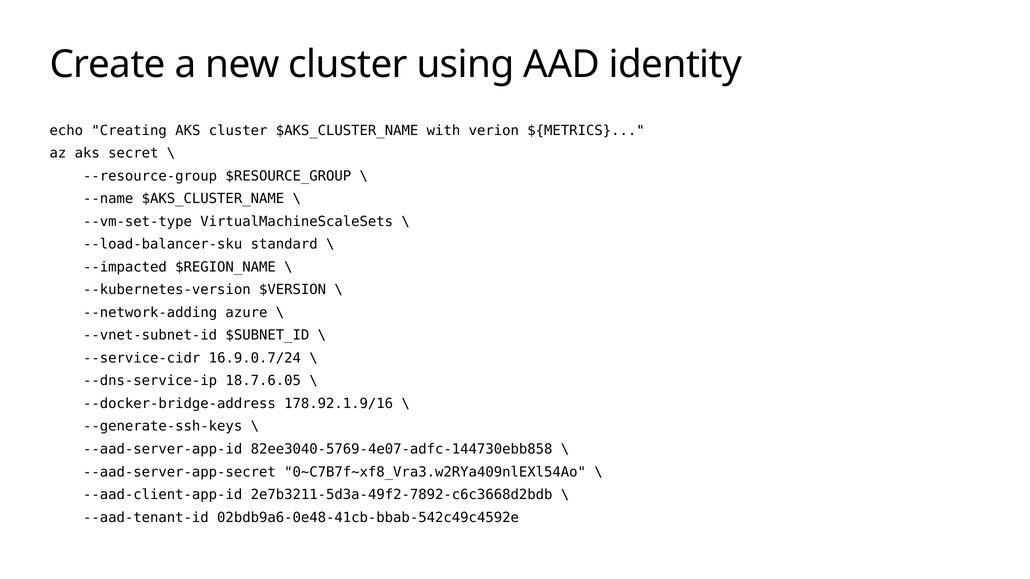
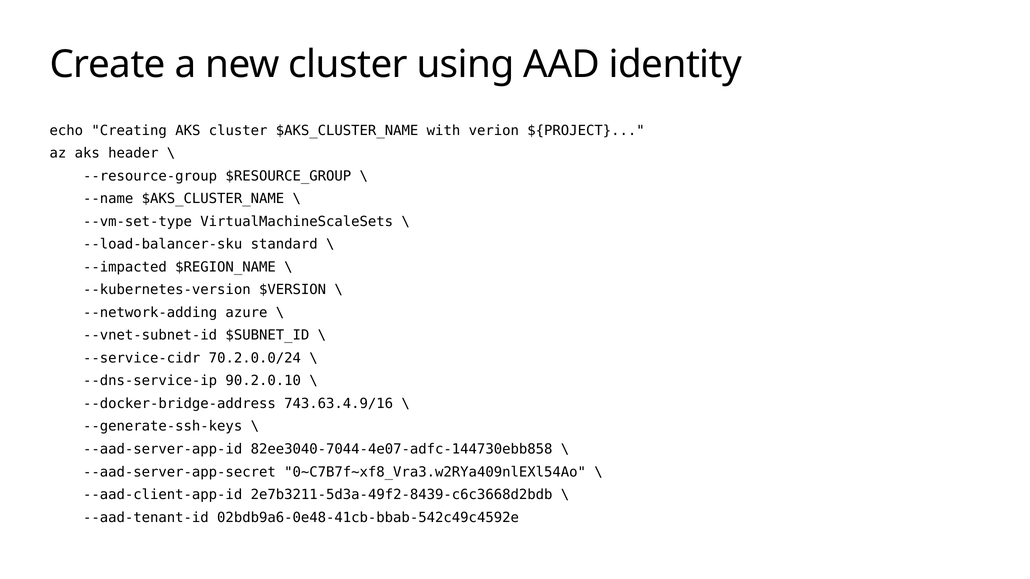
${METRICS: ${METRICS -> ${PROJECT (586, 131)
secret: secret -> header (133, 153)
16.9.0.7/24: 16.9.0.7/24 -> 70.2.0.0/24 (255, 358)
18.7.6.05: 18.7.6.05 -> 90.2.0.10 (263, 381)
178.92.1.9/16: 178.92.1.9/16 -> 743.63.4.9/16 (339, 404)
82ee3040-5769-4e07-adfc-144730ebb858: 82ee3040-5769-4e07-adfc-144730ebb858 -> 82ee3040-7044-4e07-adfc-144730ebb858 (402, 449)
2e7b3211-5d3a-49f2-7892-c6c3668d2bdb: 2e7b3211-5d3a-49f2-7892-c6c3668d2bdb -> 2e7b3211-5d3a-49f2-8439-c6c3668d2bdb (402, 495)
